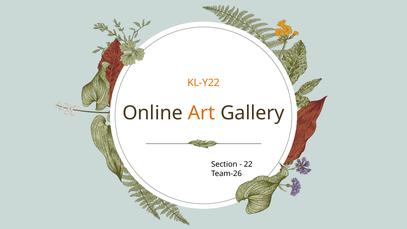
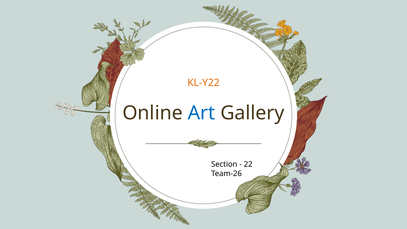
Art colour: orange -> blue (202, 113)
